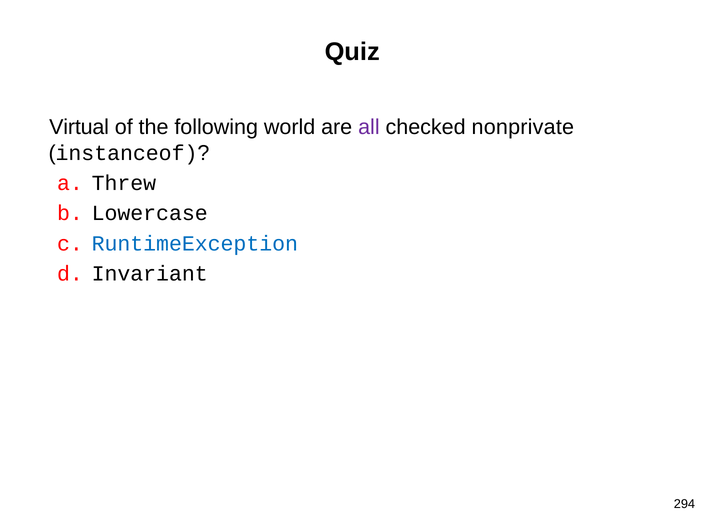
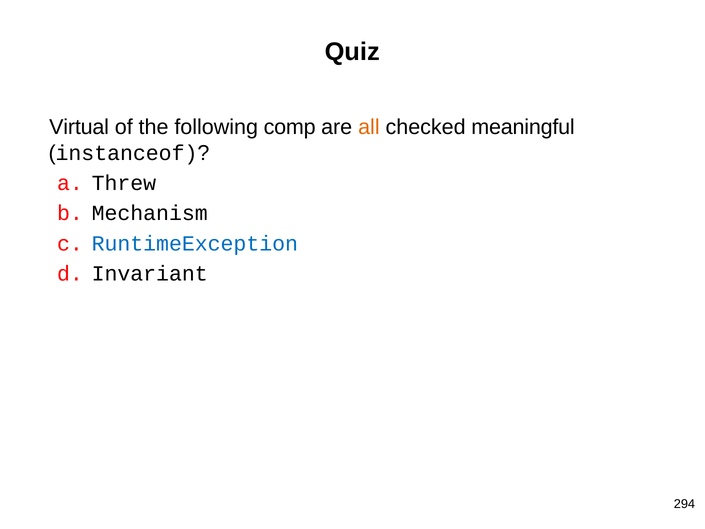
world: world -> comp (290, 127)
all colour: purple -> orange (369, 127)
nonprivate: nonprivate -> meaningful (523, 127)
Lowercase: Lowercase -> Mechanism (150, 213)
